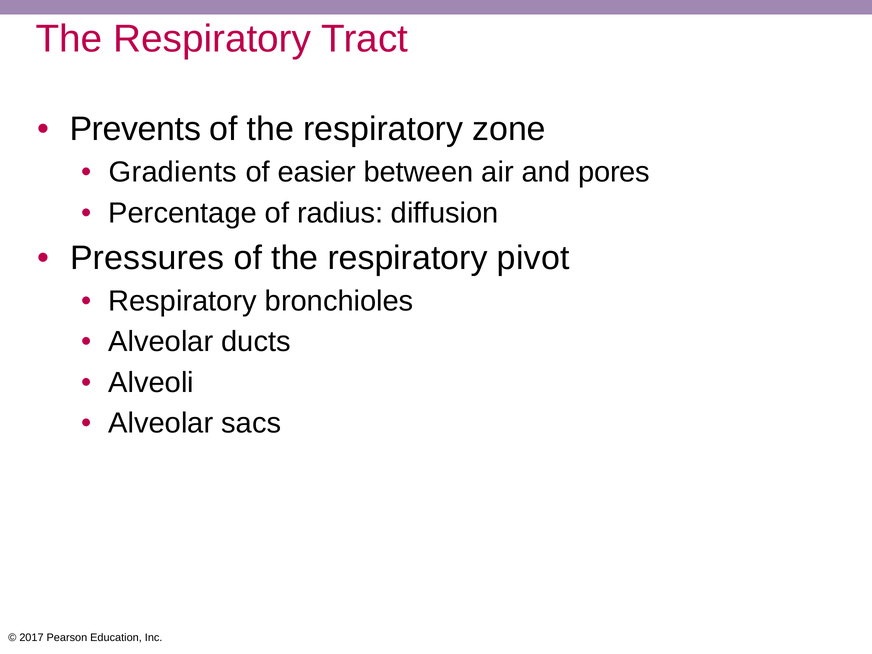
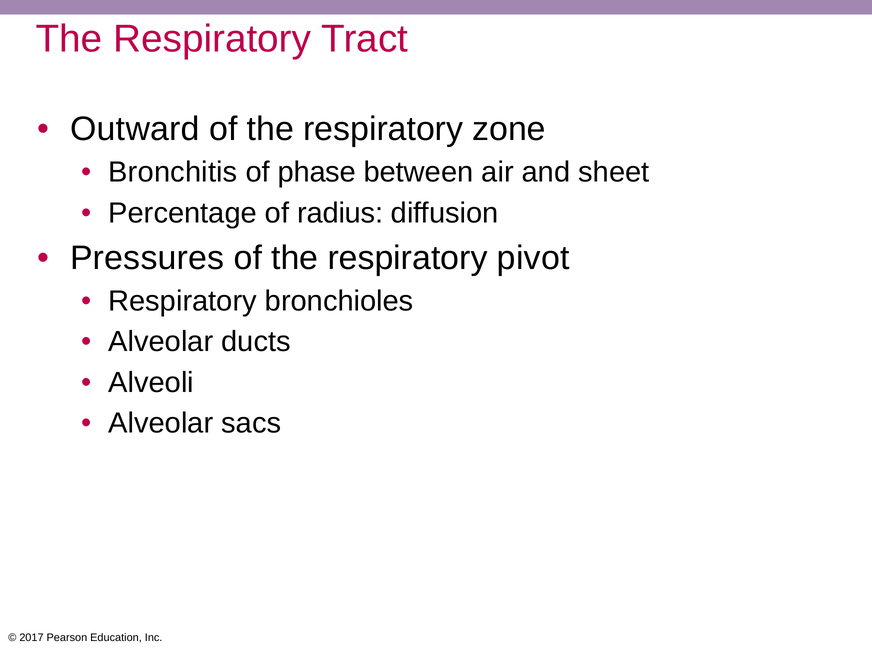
Prevents: Prevents -> Outward (135, 129)
Gradients: Gradients -> Bronchitis (173, 172)
easier: easier -> phase (317, 172)
pores: pores -> sheet (614, 172)
